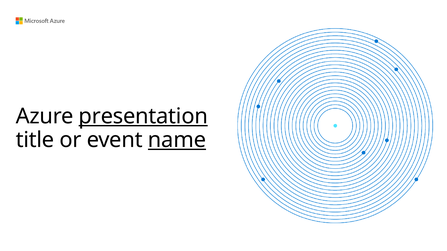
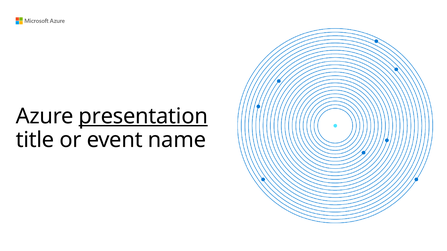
name underline: present -> none (177, 140)
